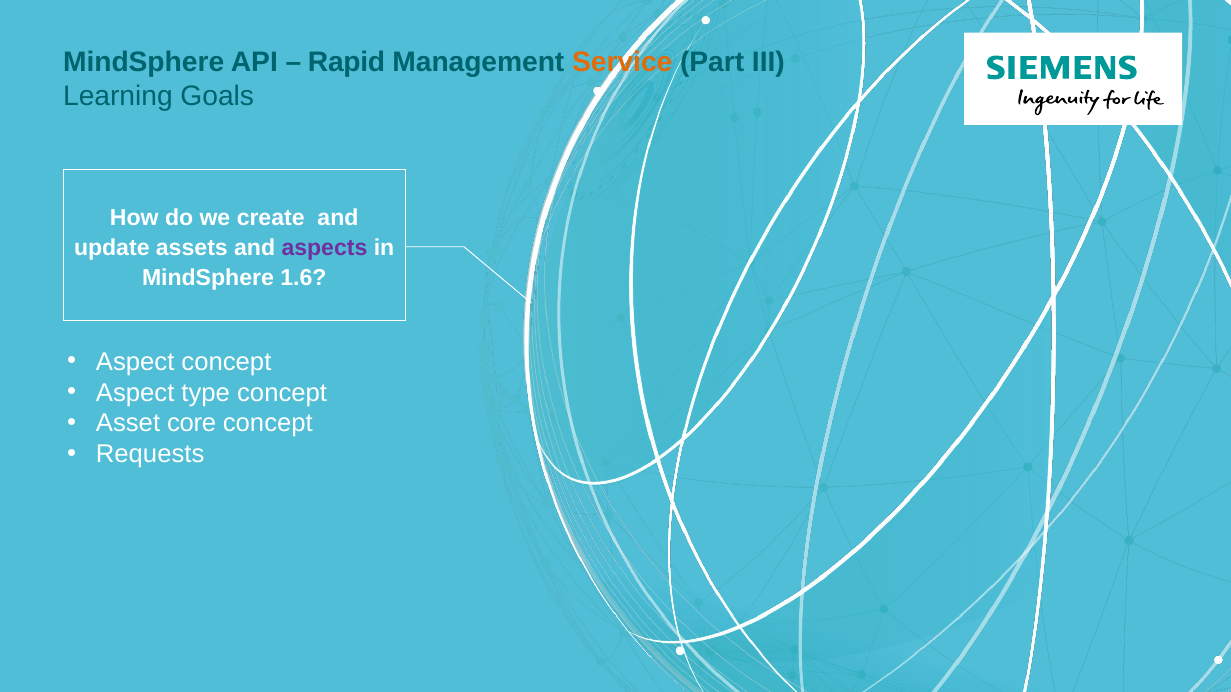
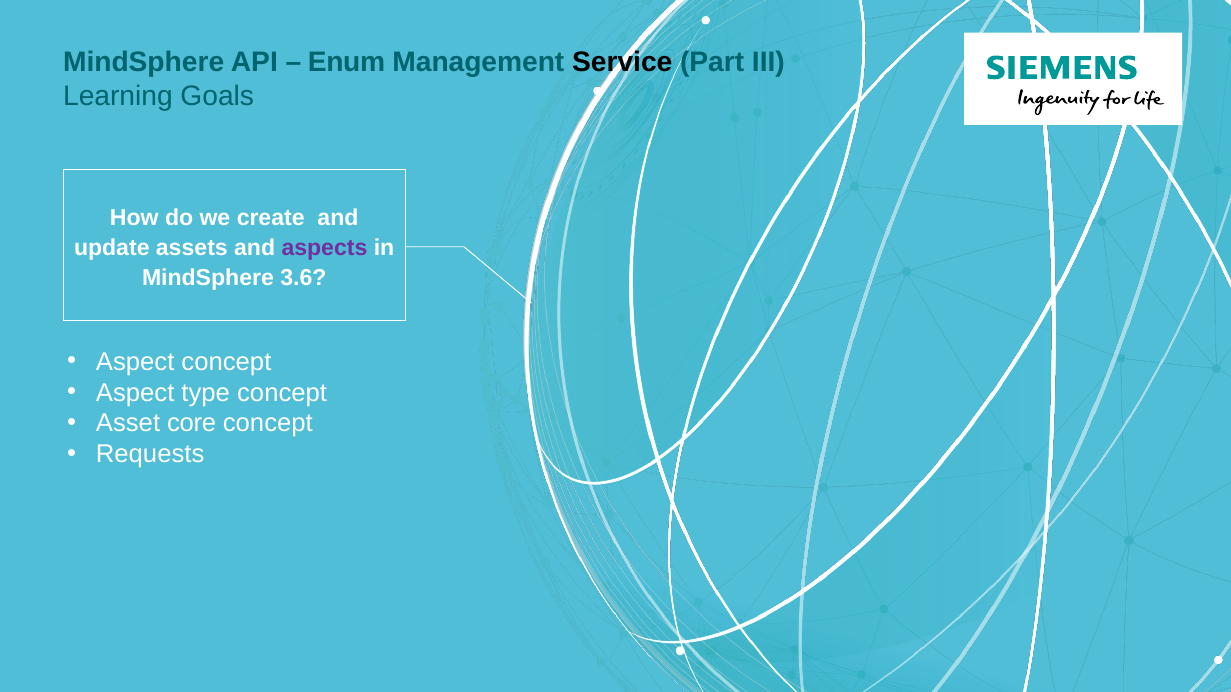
Rapid: Rapid -> Enum (347, 63)
Service colour: orange -> black (622, 63)
1.6: 1.6 -> 3.6 (303, 278)
